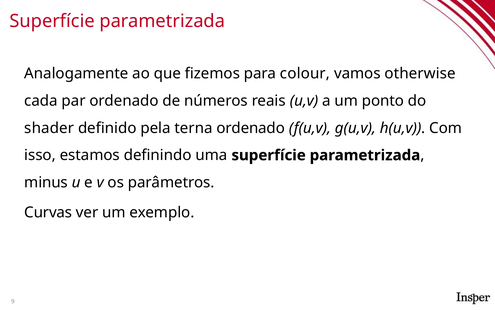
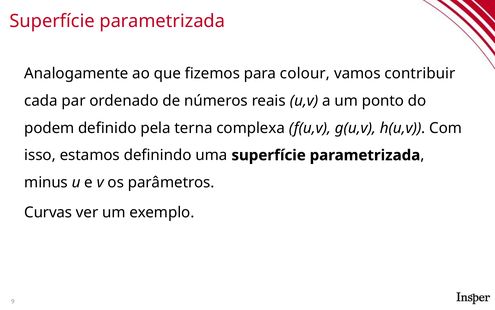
otherwise: otherwise -> contribuir (420, 73)
shader: shader -> podem (49, 128)
terna ordenado: ordenado -> complexa (251, 128)
